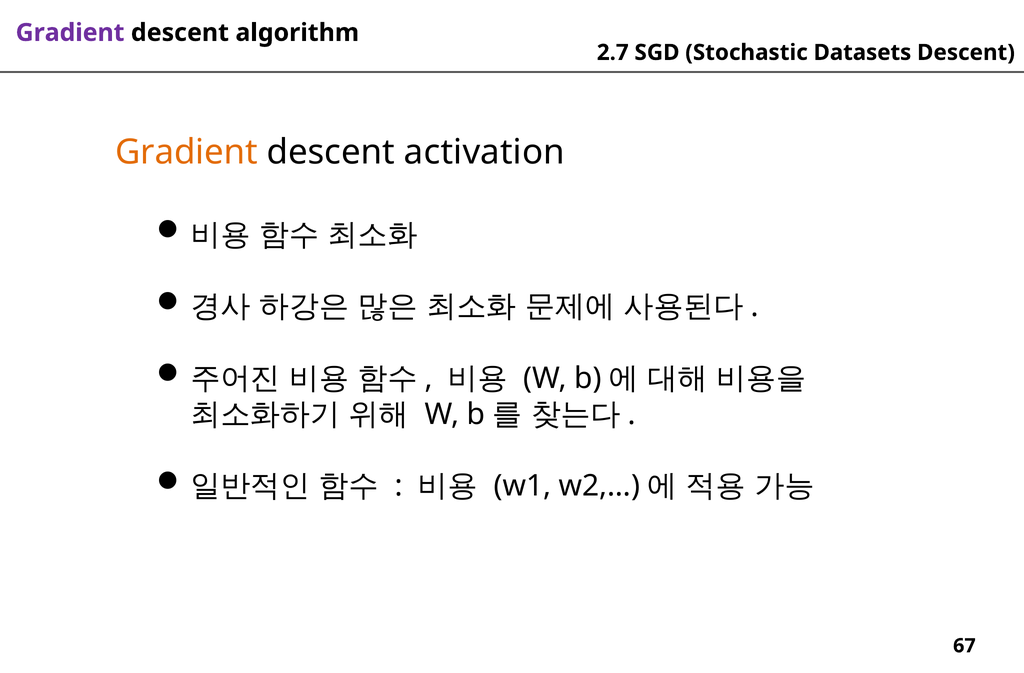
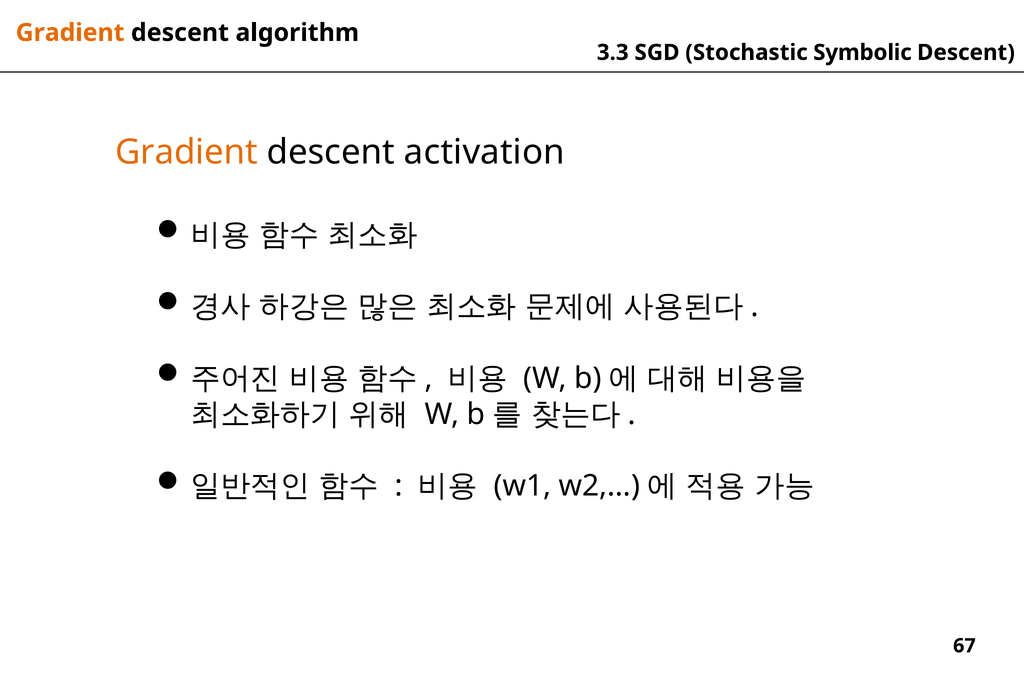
Gradient colour: purple -> orange (70, 33)
2.7: 2.7 -> 3.3 (613, 52)
Datasets: Datasets -> Symbolic (862, 52)
